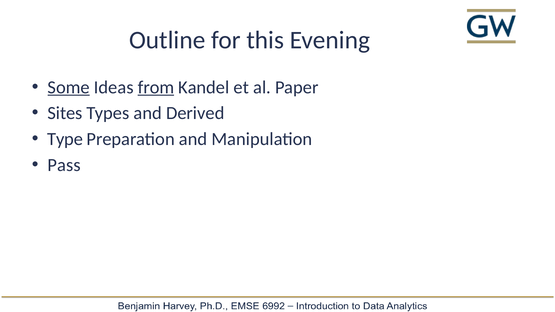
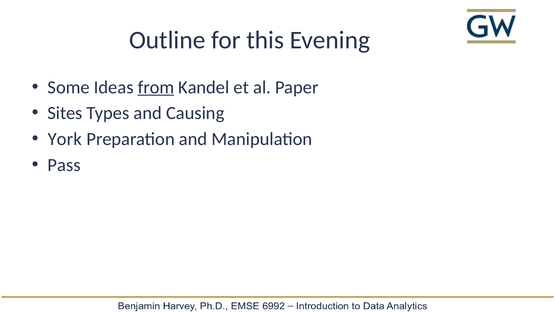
Some underline: present -> none (69, 87)
Derived: Derived -> Causing (195, 113)
Type: Type -> York (65, 139)
